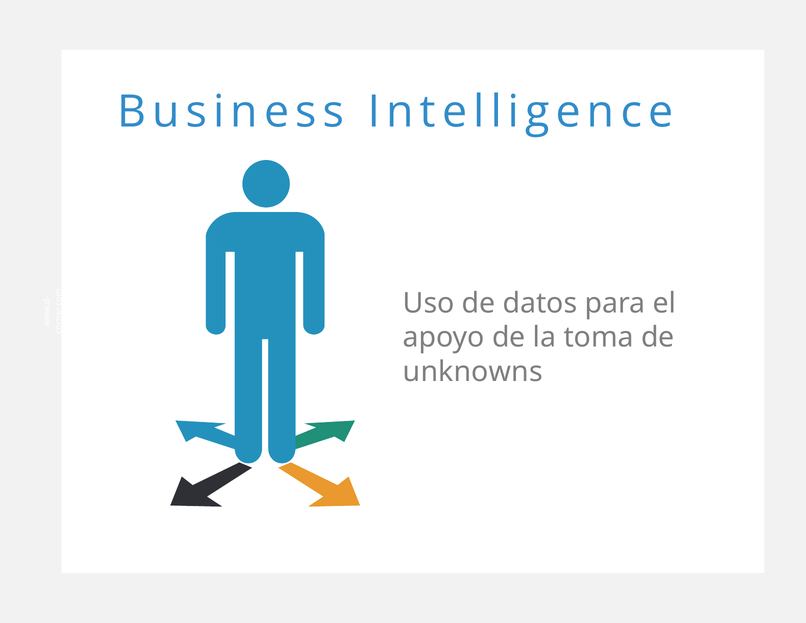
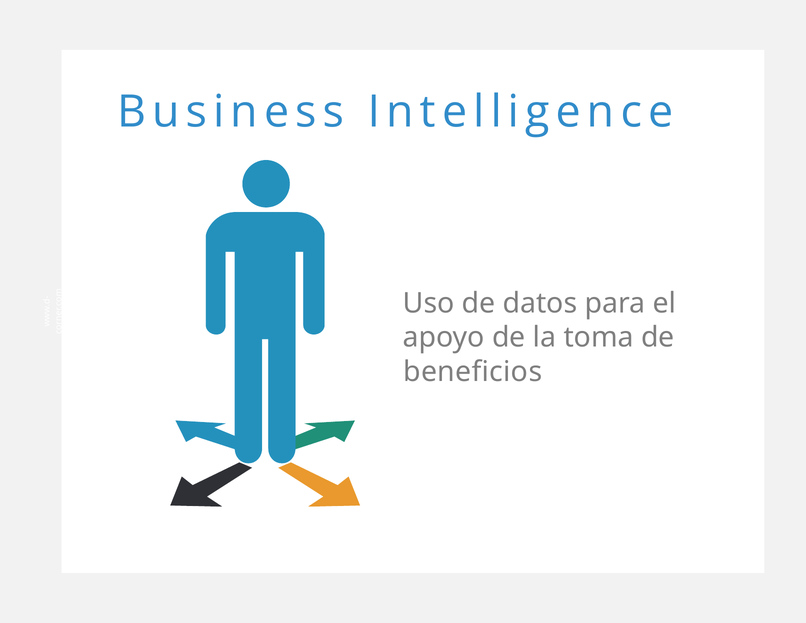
unknowns: unknowns -> beneficios (473, 372)
